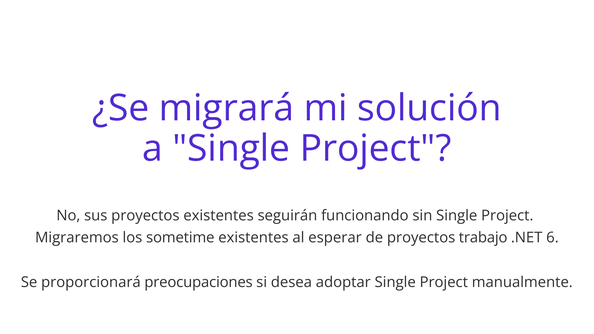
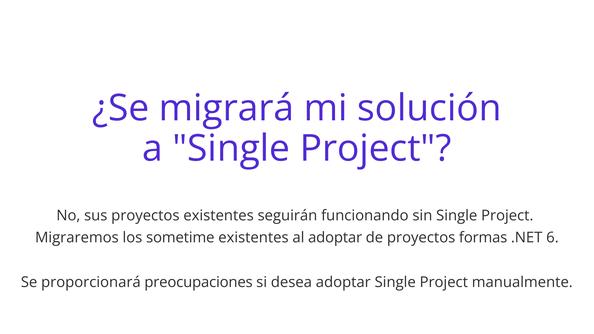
al esperar: esperar -> adoptar (335, 238)
trabajo: trabajo -> formas (483, 238)
